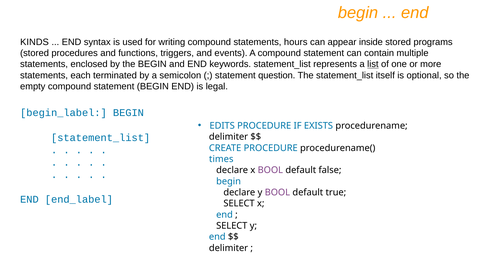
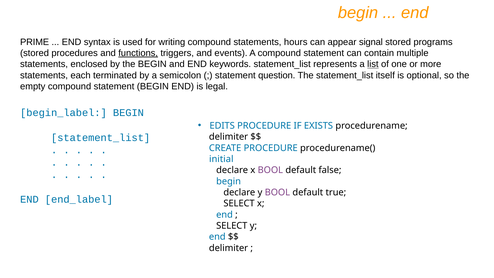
KINDS: KINDS -> PRIME (35, 42)
inside: inside -> signal (371, 42)
functions underline: none -> present (138, 53)
times: times -> initial (221, 159)
